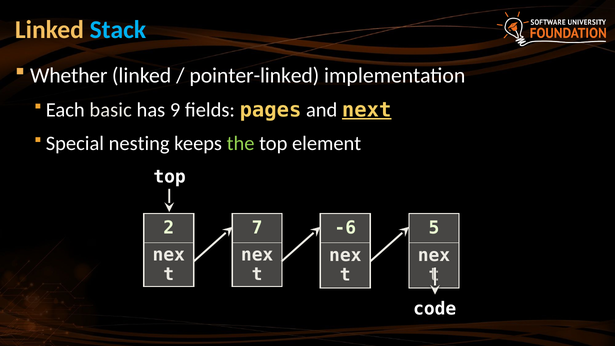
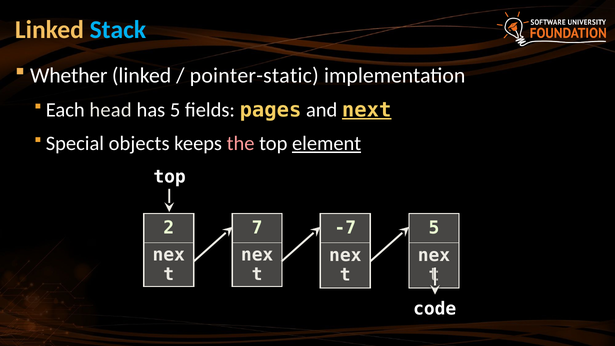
pointer-linked: pointer-linked -> pointer-static (254, 76)
basic: basic -> head (111, 110)
has 9: 9 -> 5 (175, 110)
nesting: nesting -> objects (139, 144)
the colour: light green -> pink (241, 144)
element underline: none -> present (327, 144)
-6: -6 -> -7 (345, 228)
